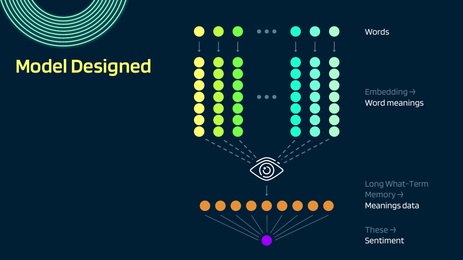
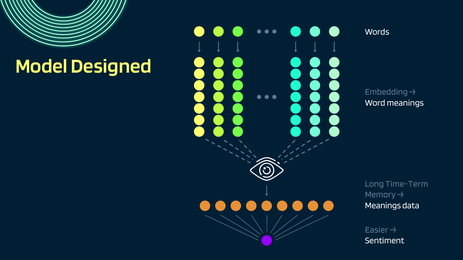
What-Term: What-Term -> Time-Term (407, 184)
These: These -> Easier (377, 230)
